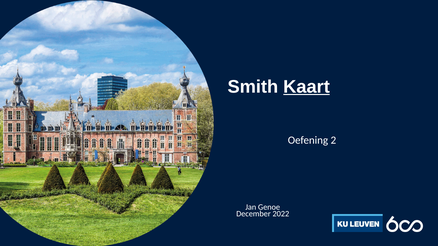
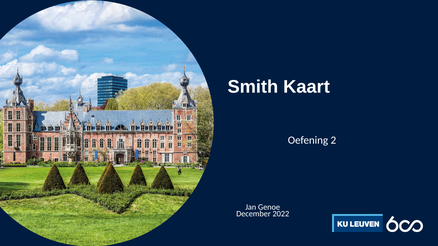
Kaart underline: present -> none (307, 87)
